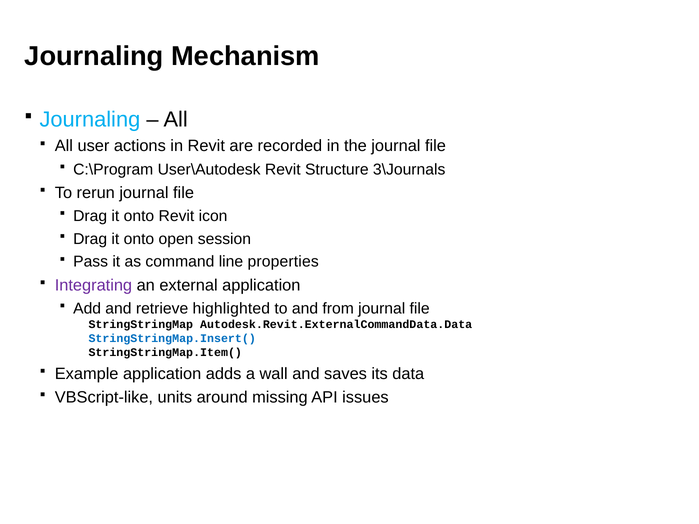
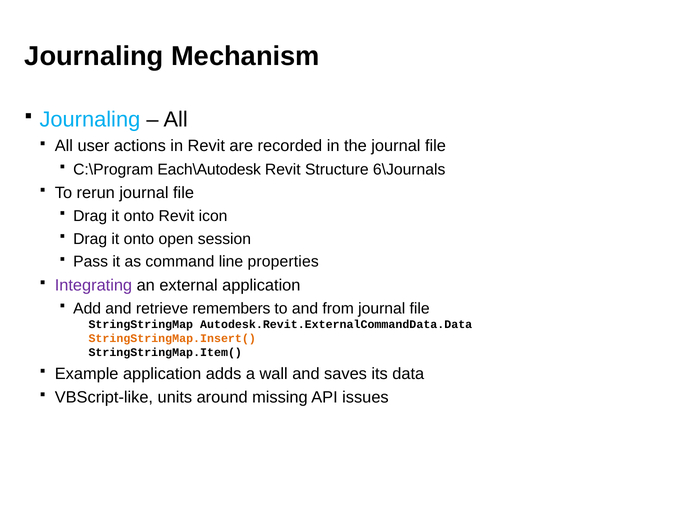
User\Autodesk: User\Autodesk -> Each\Autodesk (209, 169)
3\Journals: 3\Journals -> 6\Journals (409, 169)
highlighted: highlighted -> remembers (231, 309)
StringStringMap.Insert( colour: blue -> orange (172, 339)
